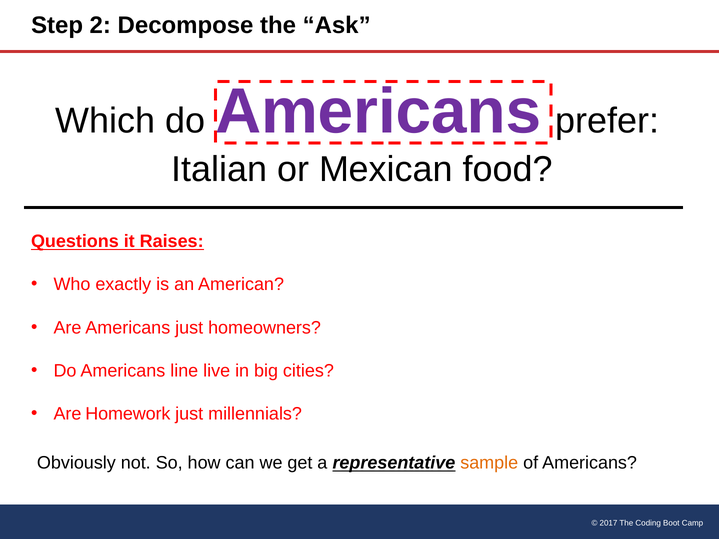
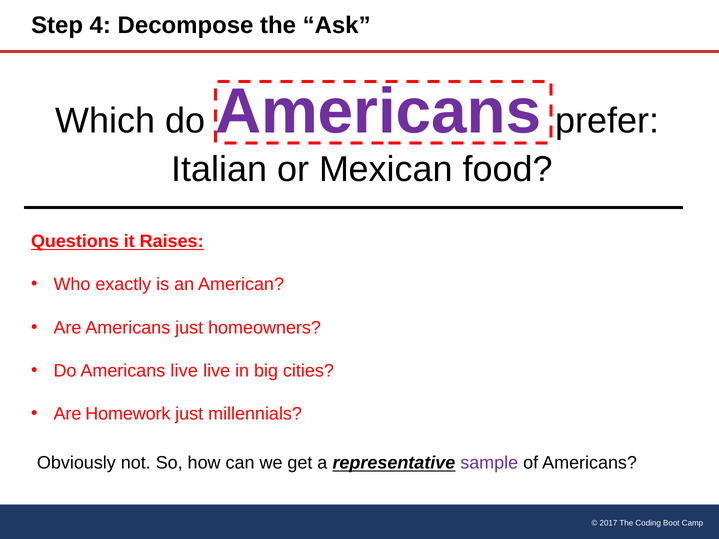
2: 2 -> 4 (100, 26)
Americans line: line -> live (184, 371)
sample colour: orange -> purple (489, 463)
